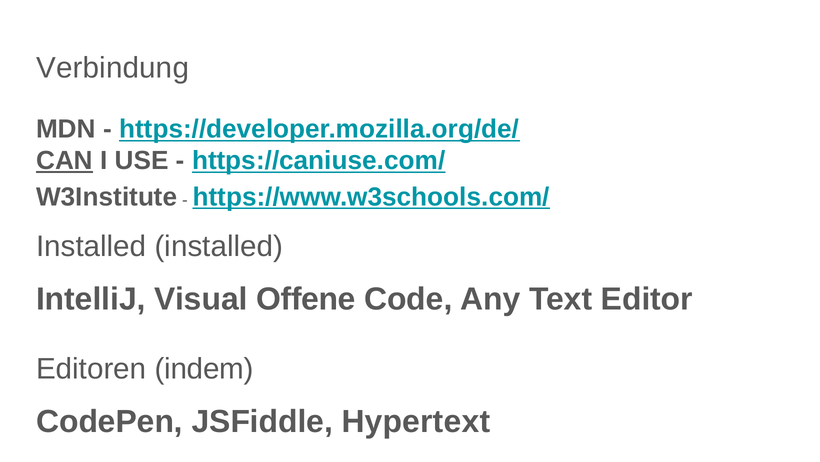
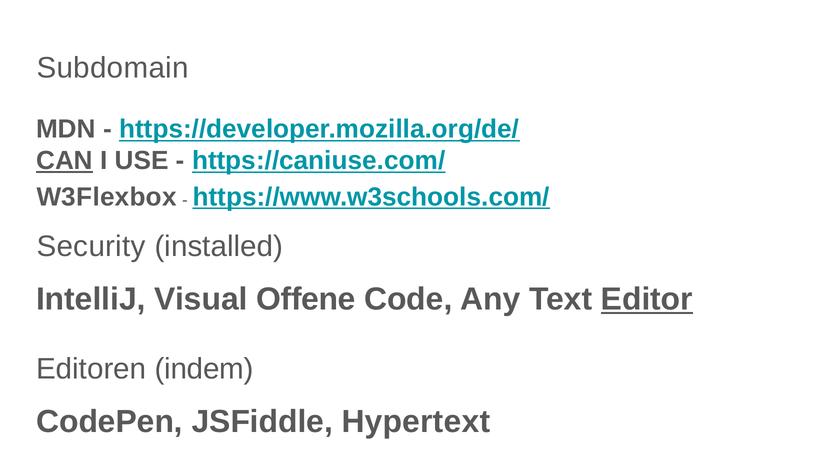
Verbindung: Verbindung -> Subdomain (113, 68)
W3Institute: W3Institute -> W3Flexbox (107, 197)
Installed: Installed -> Security (91, 246)
Editor underline: none -> present (647, 299)
